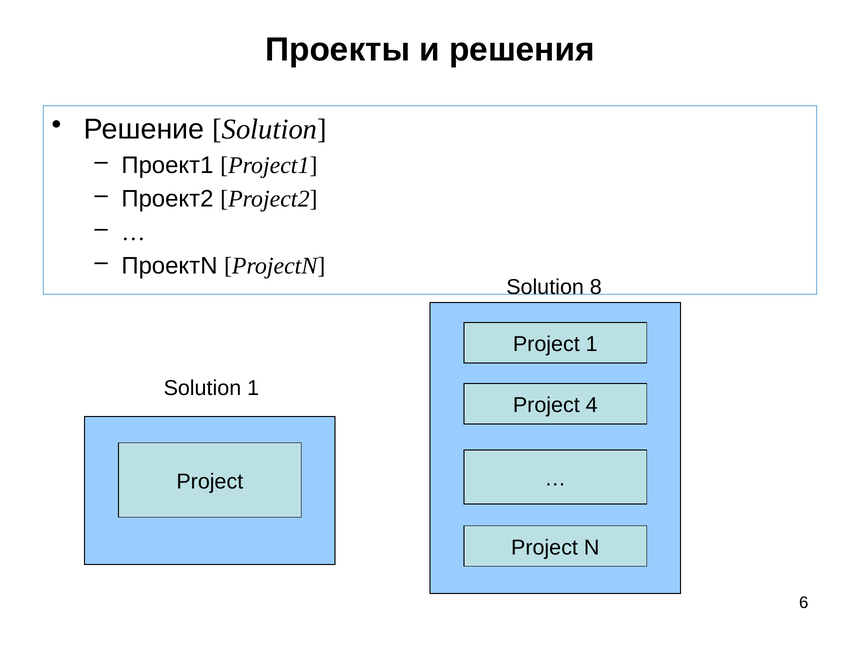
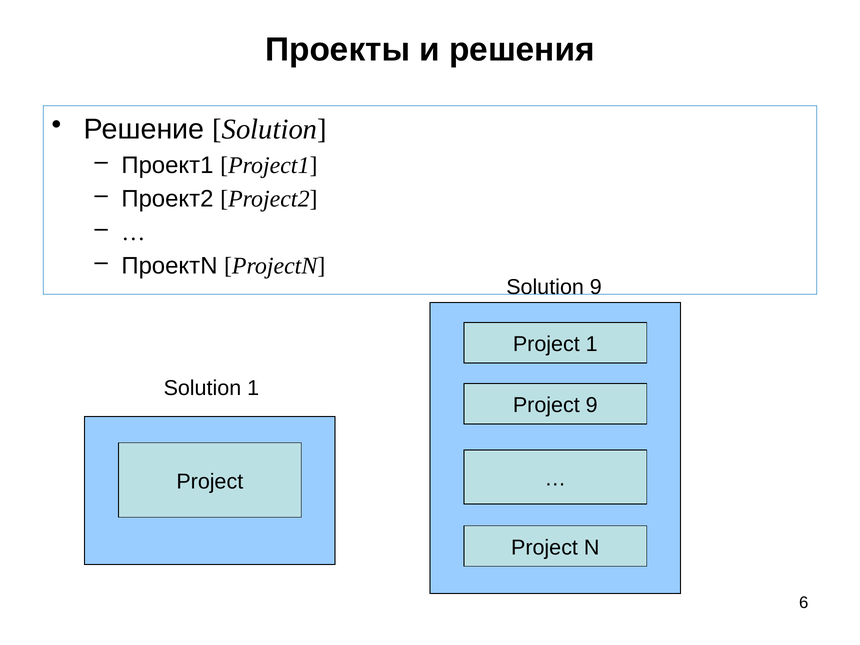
Solution 8: 8 -> 9 (596, 287)
Project 4: 4 -> 9 (592, 405)
